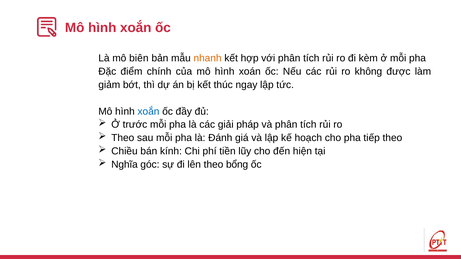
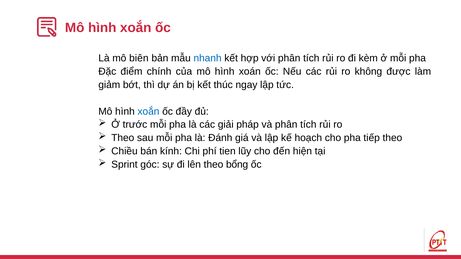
nhanh colour: orange -> blue (208, 58)
tiền: tiền -> tien (227, 151)
Nghĩa: Nghĩa -> Sprint (124, 165)
